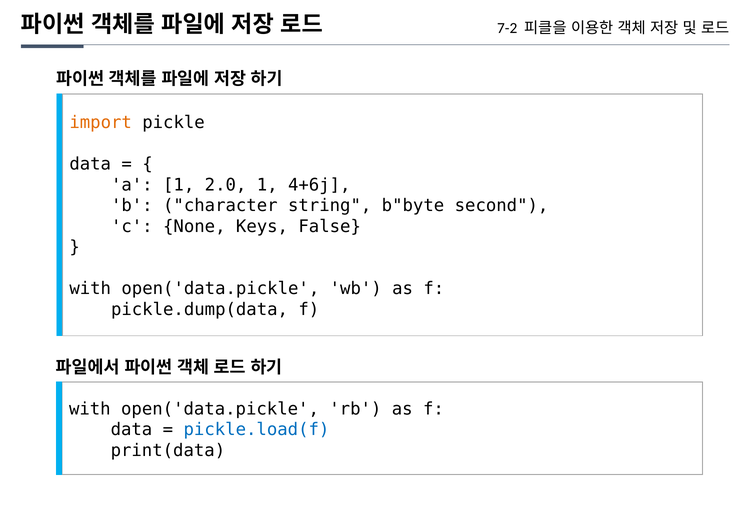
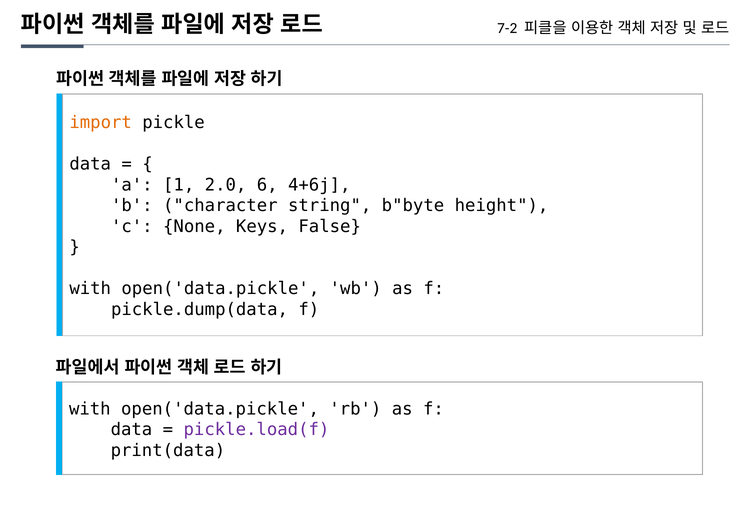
2.0 1: 1 -> 6 (267, 185)
second: second -> height (502, 206)
pickle.load(f colour: blue -> purple (256, 430)
